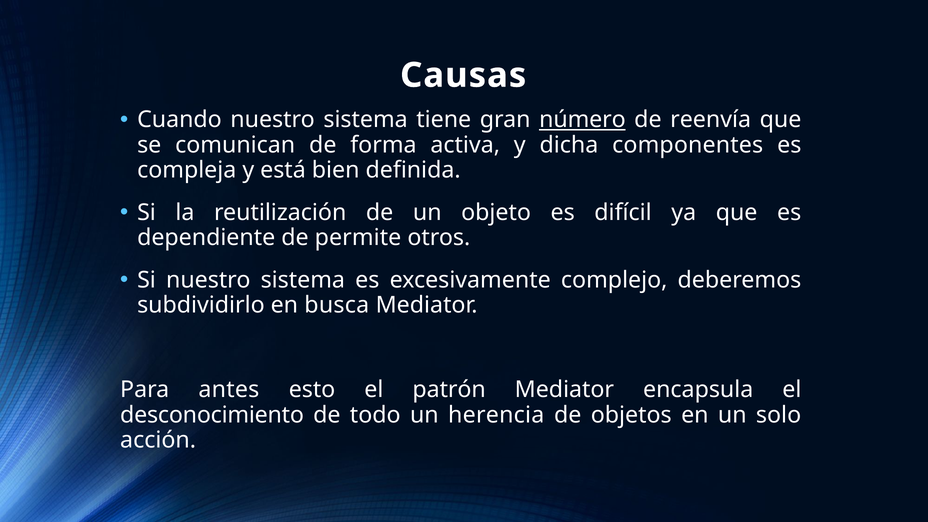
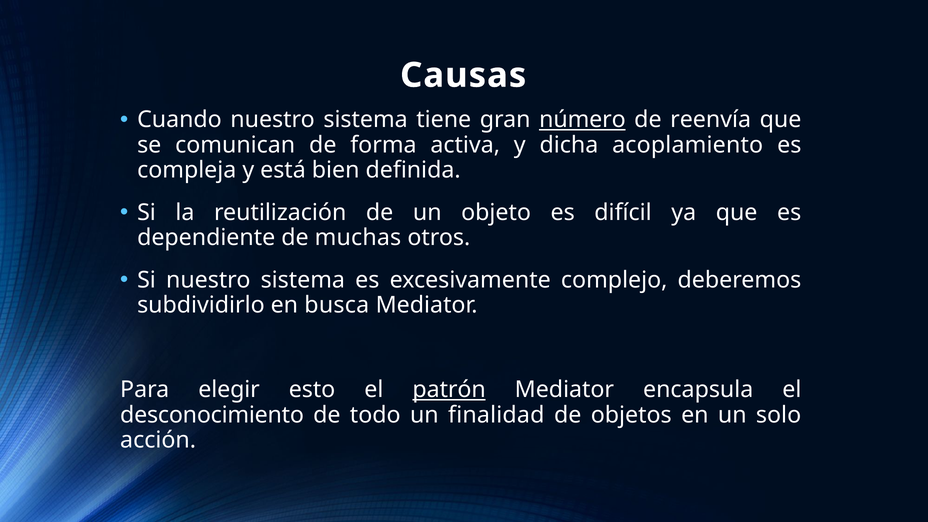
componentes: componentes -> acoplamiento (688, 145)
permite: permite -> muchas (358, 237)
antes: antes -> elegir (229, 390)
patrón underline: none -> present (449, 390)
herencia: herencia -> finalidad (496, 415)
